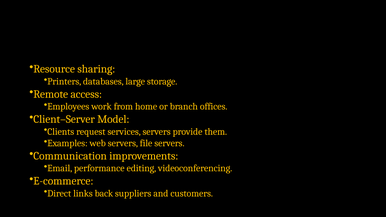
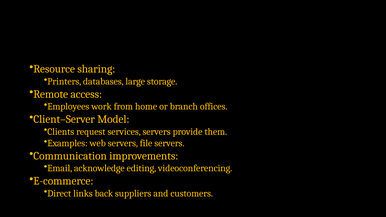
performance: performance -> acknowledge (99, 168)
